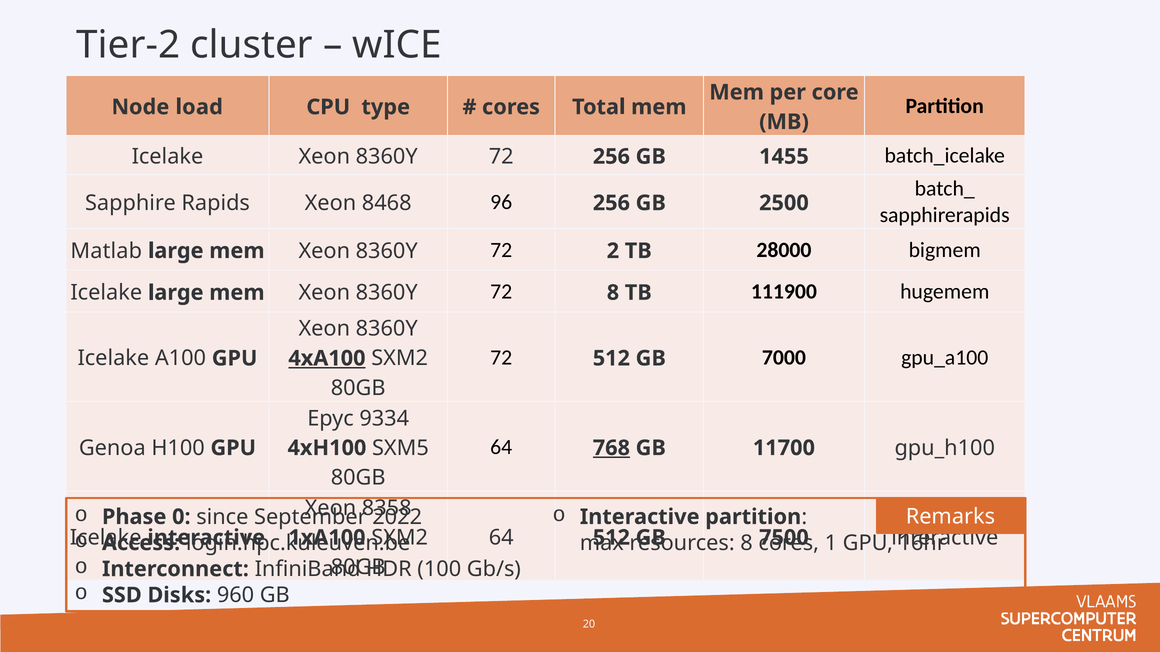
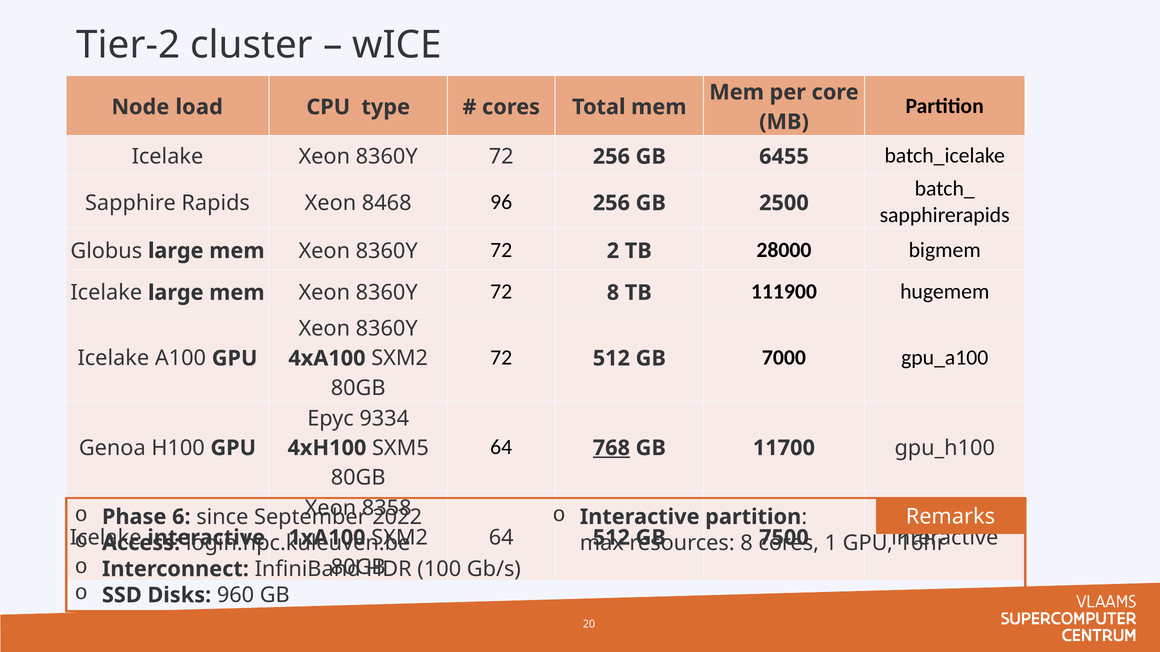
1455: 1455 -> 6455 (784, 157)
Matlab: Matlab -> Globus (106, 251)
4xA100 underline: present -> none (327, 359)
0: 0 -> 6 (181, 517)
